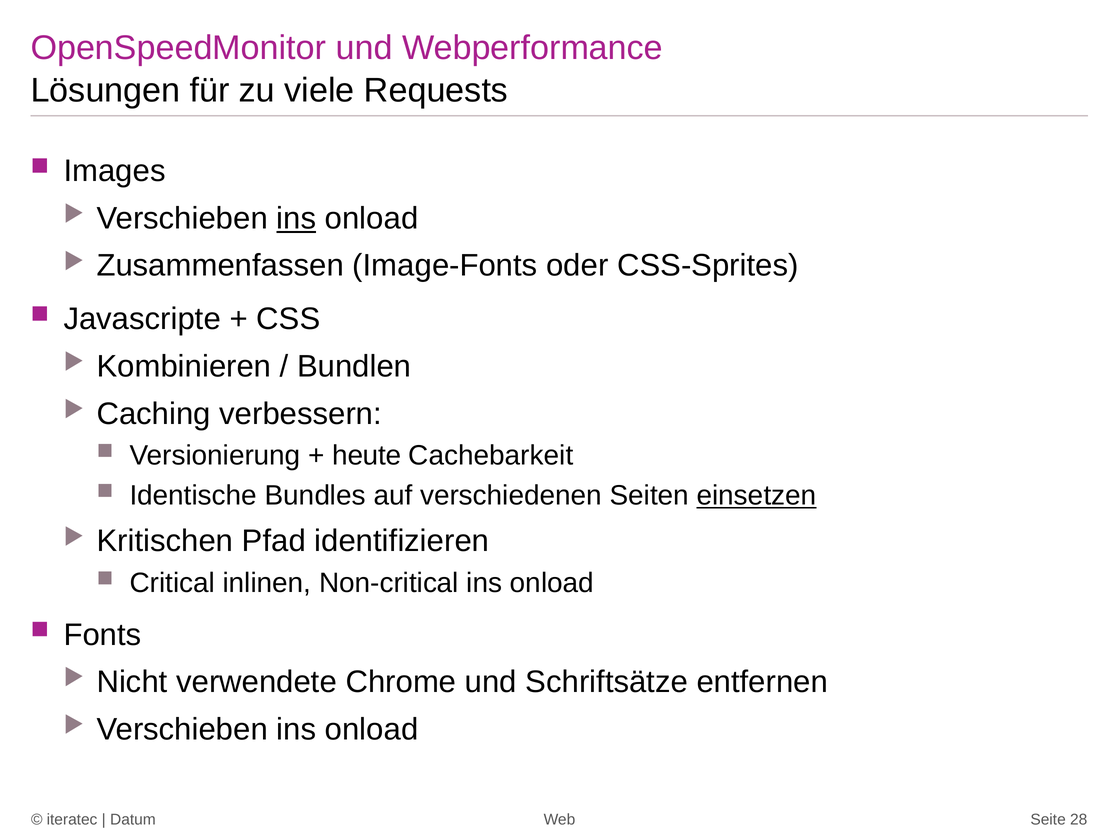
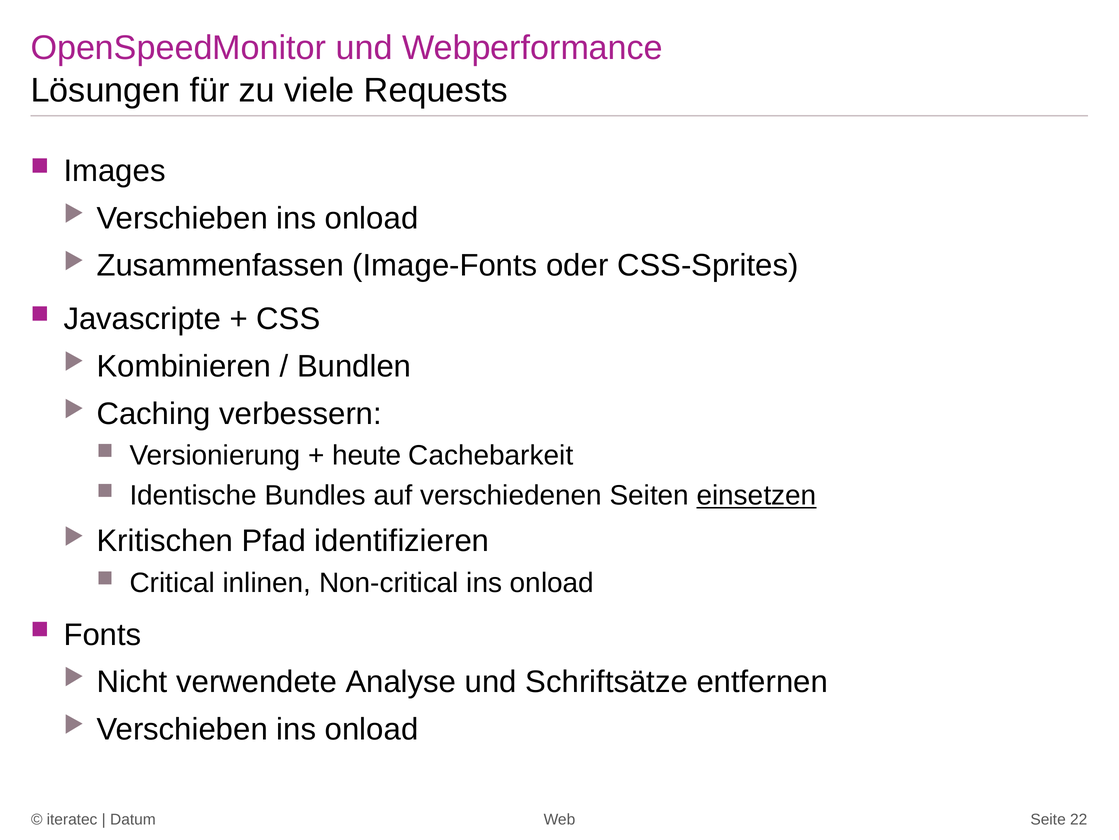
ins underline: present -> none (296, 218)
Chrome: Chrome -> Analyse (401, 681)
28: 28 -> 22 (1079, 819)
